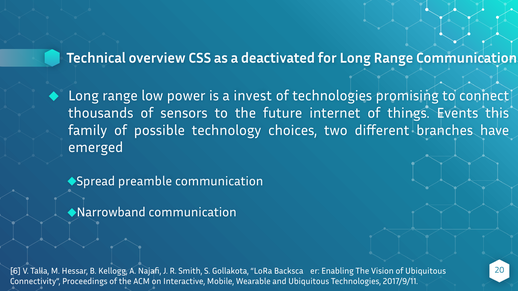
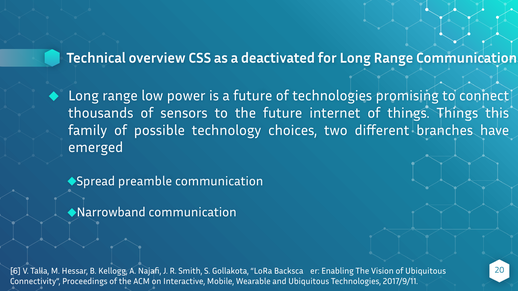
a invest: invest -> future (253, 96)
things Events: Events -> Things (457, 113)
